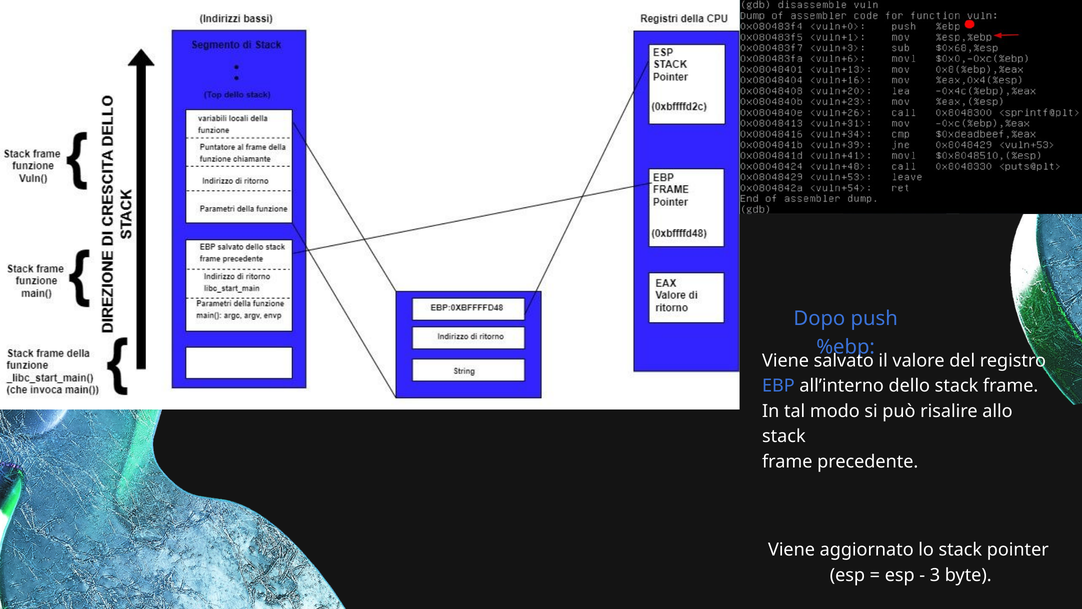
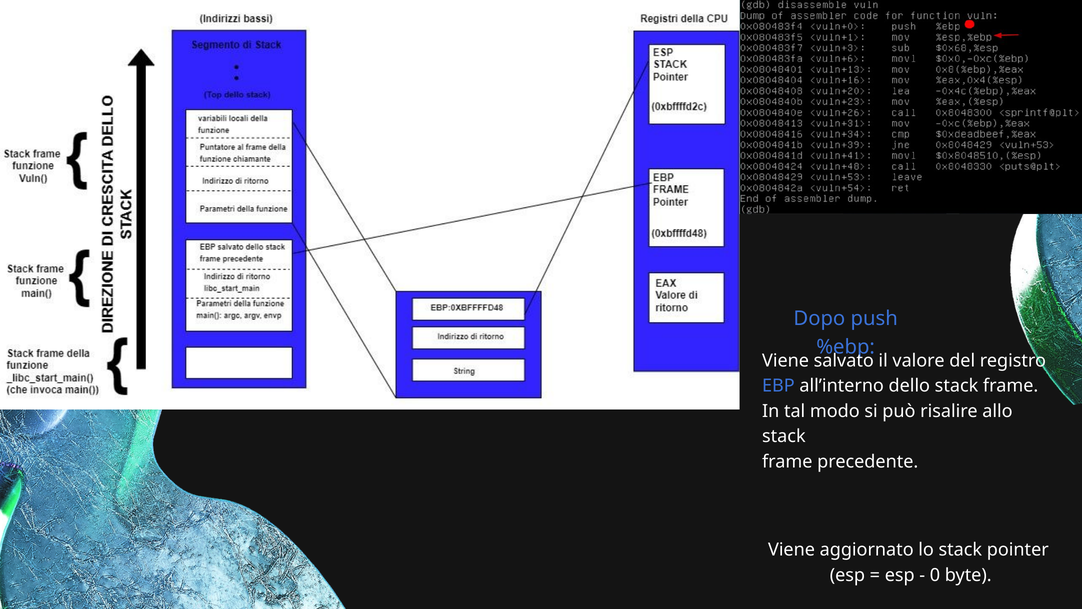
3: 3 -> 0 (935, 575)
